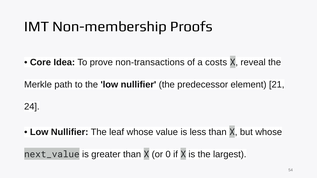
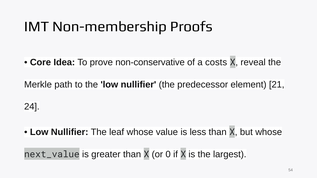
non-transactions: non-transactions -> non-conservative (150, 62)
